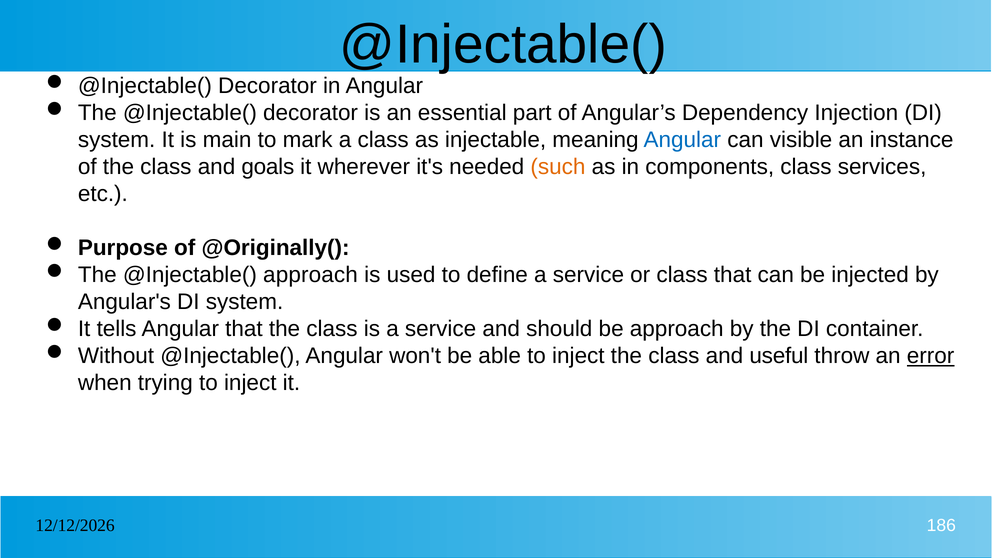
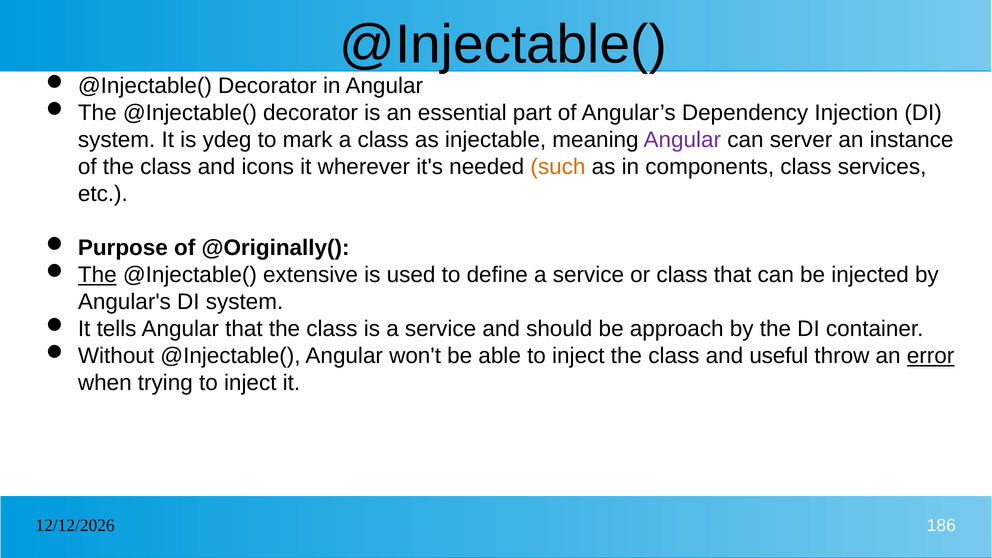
main: main -> ydeg (227, 140)
Angular colour: blue -> purple (682, 140)
visible: visible -> server (801, 140)
goals: goals -> icons (268, 167)
The underline: none -> present (97, 275)
@Injectable( approach: approach -> extensive (311, 275)
